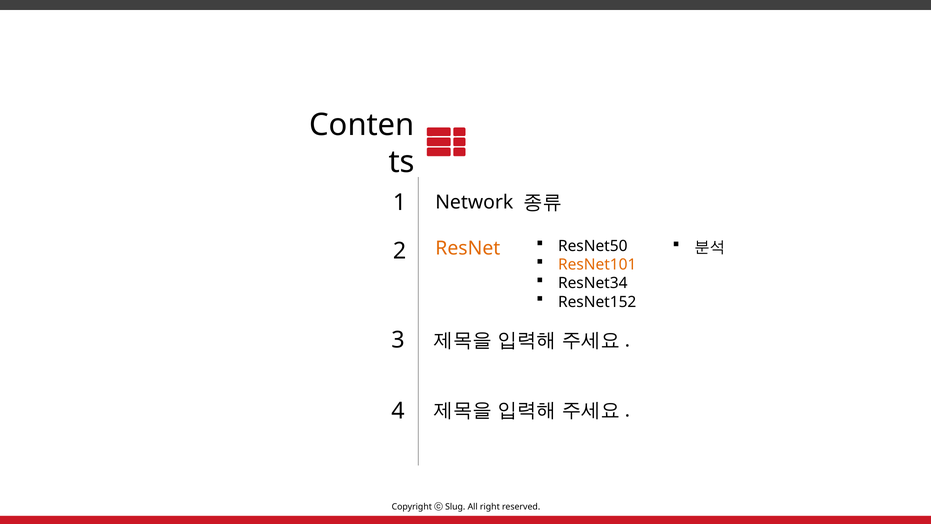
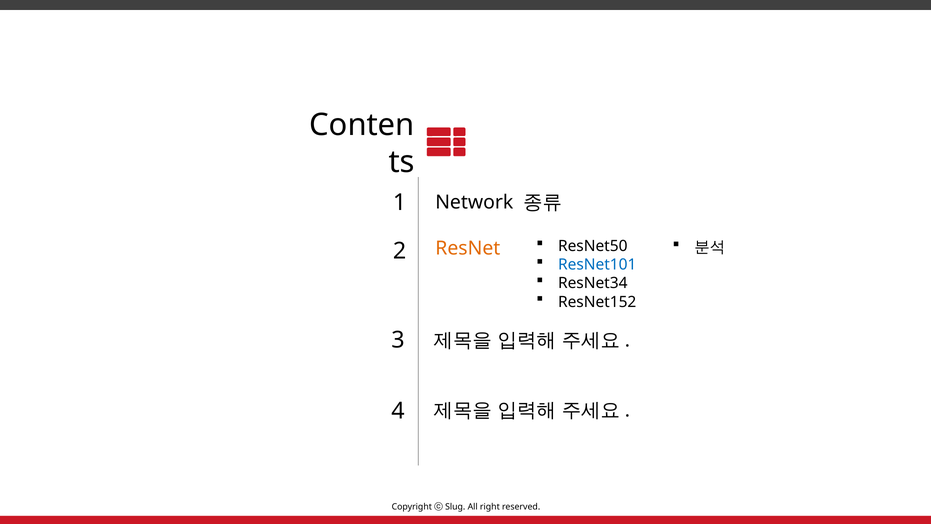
ResNet101 colour: orange -> blue (597, 264)
